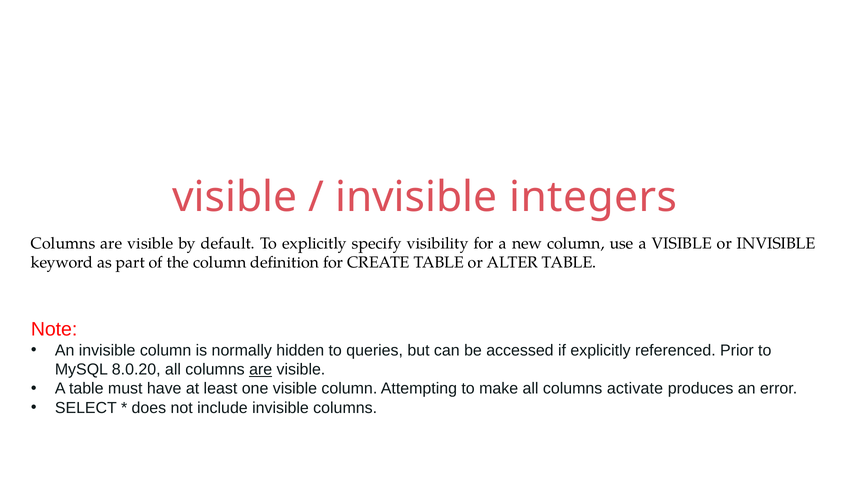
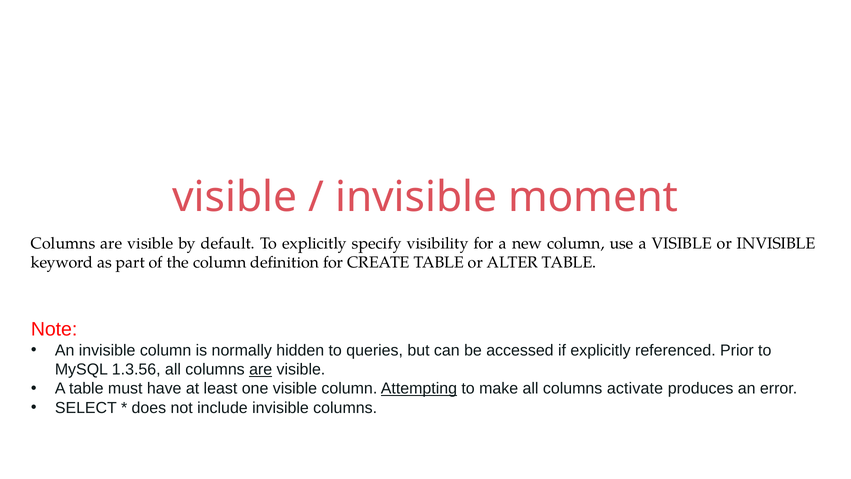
integers: integers -> moment (593, 197)
8.0.20: 8.0.20 -> 1.3.56 (136, 369)
Attempting underline: none -> present (419, 388)
